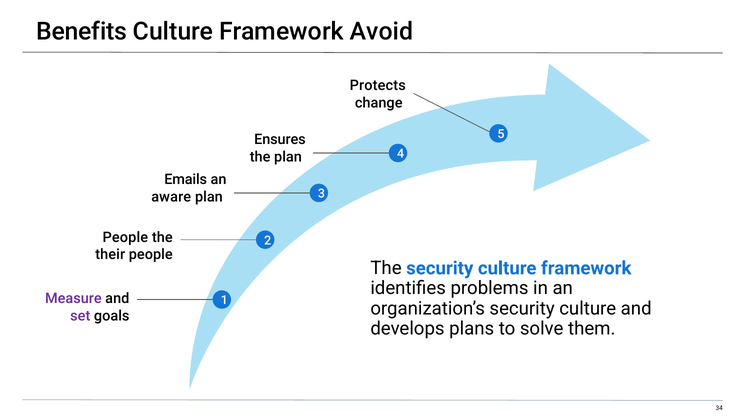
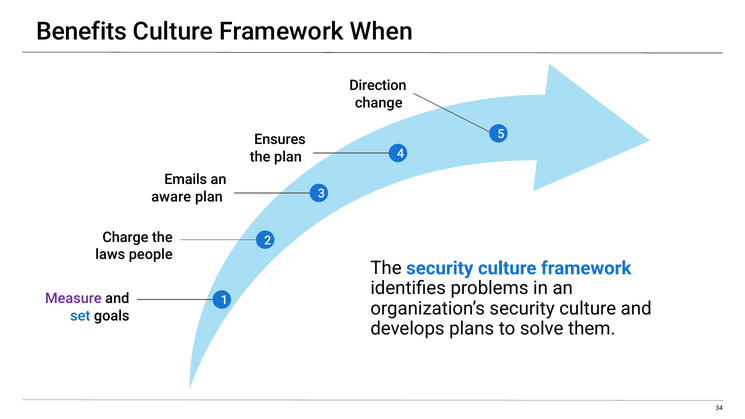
Avoid: Avoid -> When (382, 32)
Protects: Protects -> Direction (378, 86)
People: People -> Charge (125, 237)
their: their -> laws (110, 255)
set colour: purple -> blue (80, 316)
